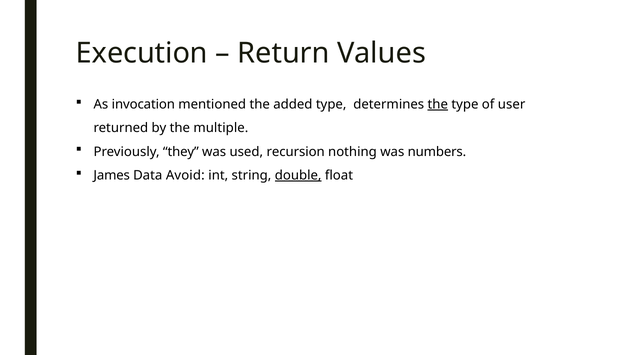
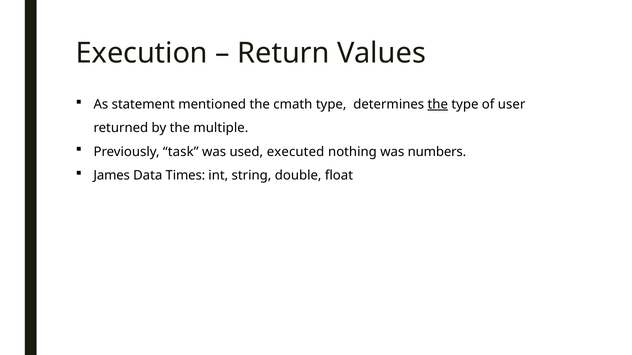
invocation: invocation -> statement (143, 105)
added: added -> cmath (293, 105)
they: they -> task (181, 152)
recursion: recursion -> executed (296, 152)
Avoid: Avoid -> Times (185, 176)
double underline: present -> none (298, 176)
